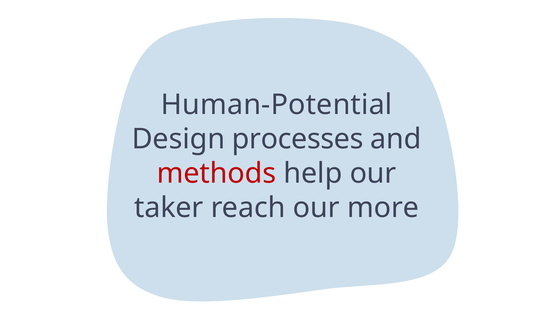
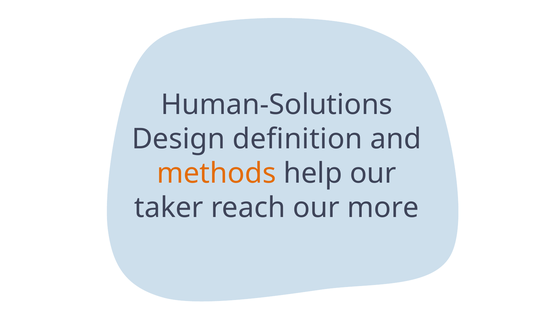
Human-Potential: Human-Potential -> Human-Solutions (277, 105)
processes: processes -> definition (298, 139)
methods colour: red -> orange (216, 173)
